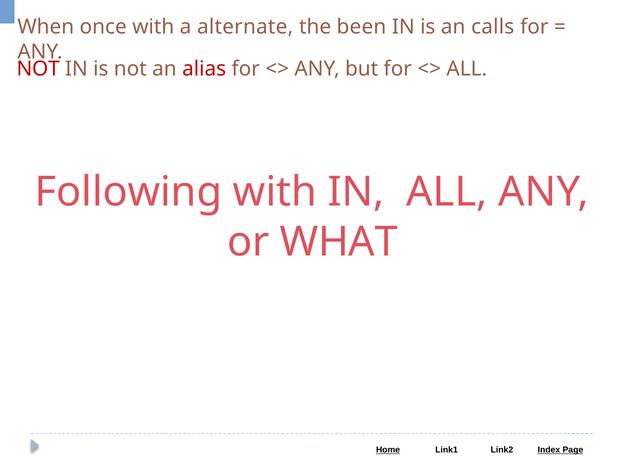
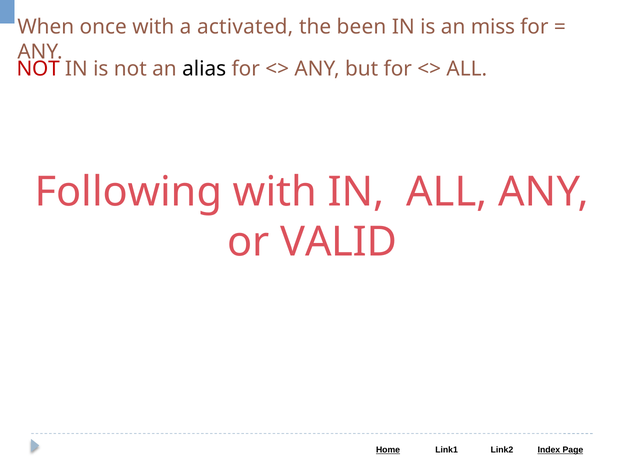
alternate: alternate -> activated (245, 27)
calls: calls -> miss (493, 27)
alias colour: red -> black (204, 69)
WHAT: WHAT -> VALID (339, 242)
